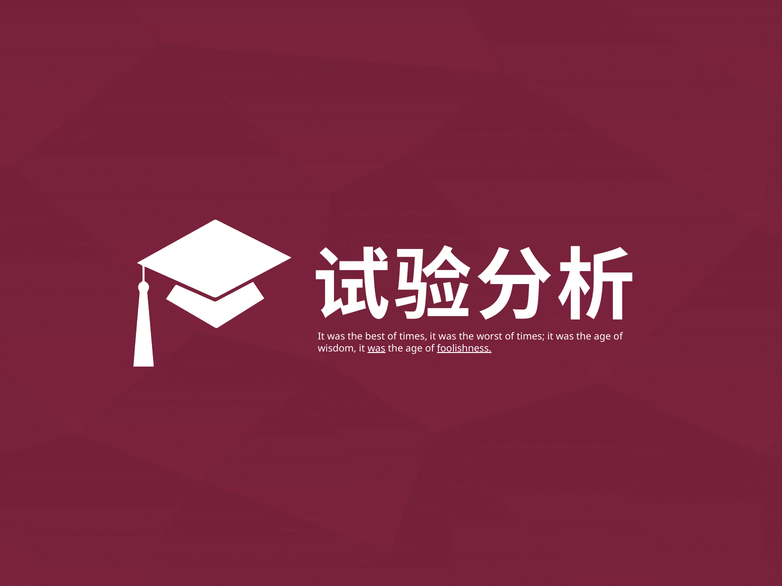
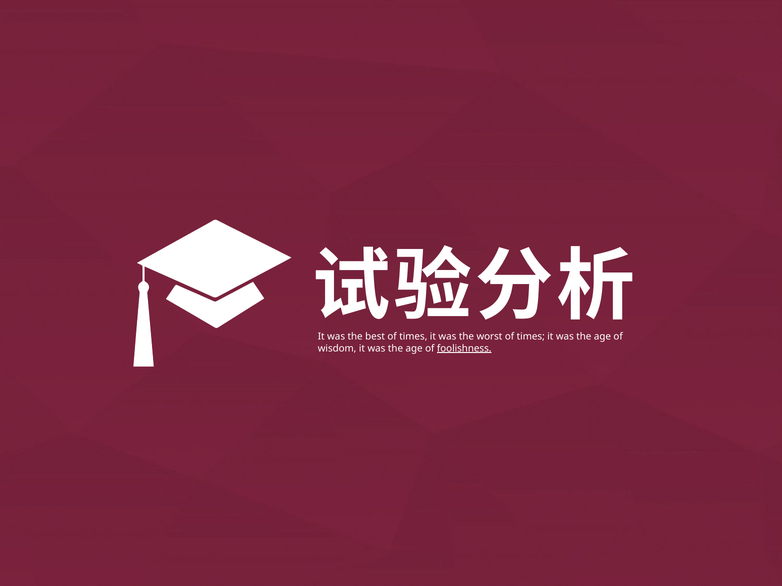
was underline: present -> none (376, 349)
